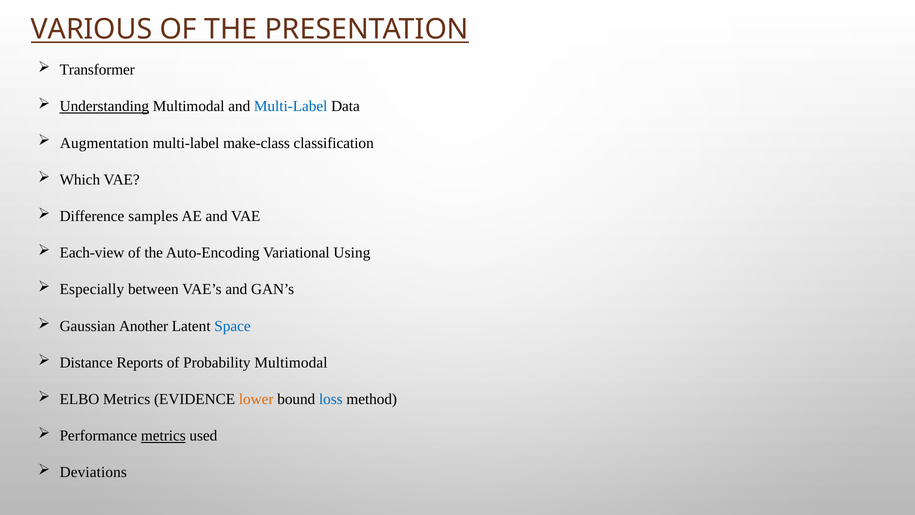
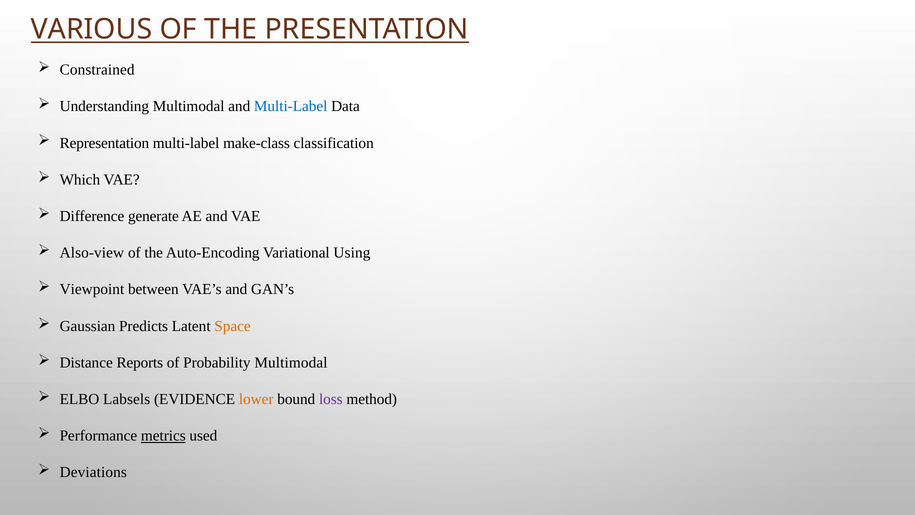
Transformer: Transformer -> Constrained (97, 70)
Understanding underline: present -> none (104, 106)
Augmentation: Augmentation -> Representation (104, 143)
samples: samples -> generate (153, 216)
Each-view: Each-view -> Also-view (92, 253)
Especially: Especially -> Viewpoint (92, 289)
Another: Another -> Predicts (144, 326)
Space colour: blue -> orange (233, 326)
ELBO Metrics: Metrics -> Labsels (127, 399)
loss colour: blue -> purple (331, 399)
